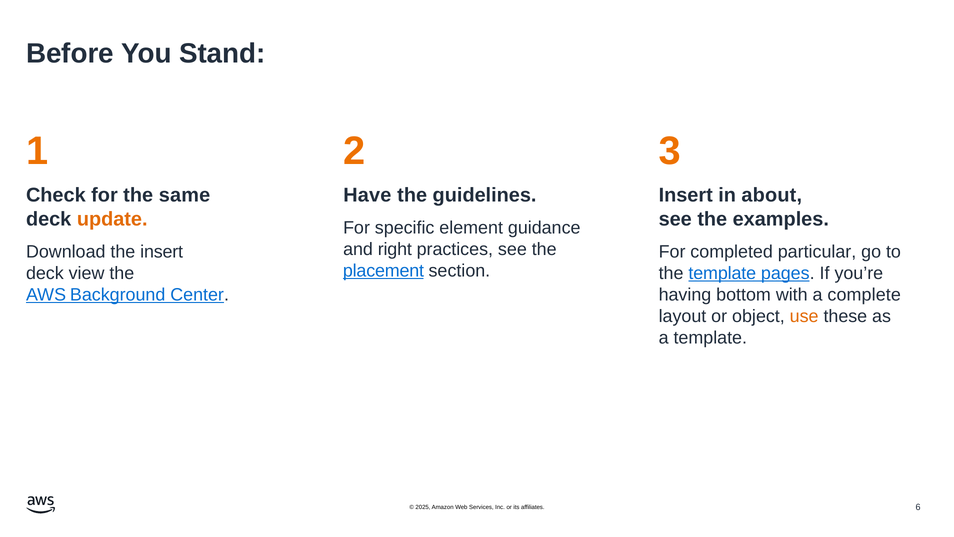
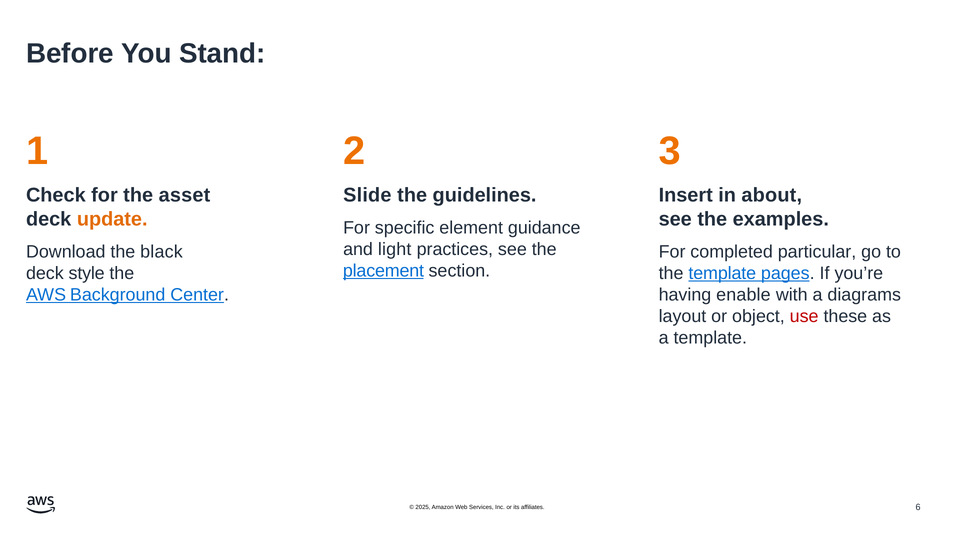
same: same -> asset (184, 195)
Have: Have -> Slide (367, 195)
right: right -> light (395, 249)
the insert: insert -> black (161, 252)
view: view -> style (87, 273)
bottom: bottom -> enable (743, 294)
complete: complete -> diagrams (864, 294)
use colour: orange -> red (804, 316)
